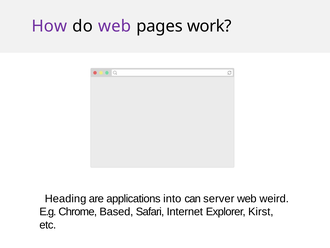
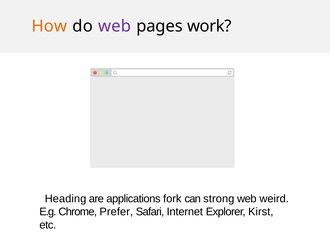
How colour: purple -> orange (49, 26)
into: into -> fork (172, 198)
server: server -> strong (219, 198)
Based: Based -> Prefer (116, 211)
